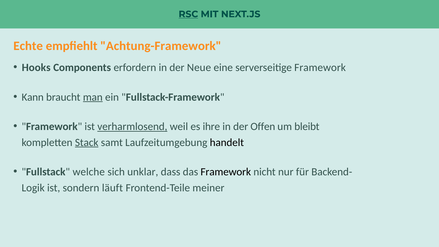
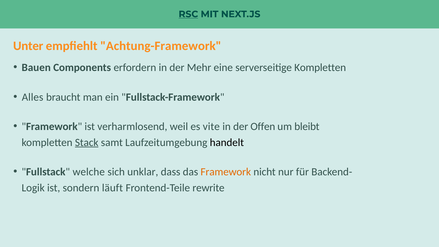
Echte: Echte -> Unter (28, 46)
Hooks: Hooks -> Bauen (36, 68)
Neue: Neue -> Mehr (199, 68)
serverseitige Framework: Framework -> Kompletten (320, 68)
Kann: Kann -> Alles (33, 97)
man underline: present -> none (93, 97)
verharmlosend underline: present -> none (132, 127)
ihre: ihre -> vite (211, 127)
Framework colour: black -> orange (226, 172)
meiner: meiner -> rewrite (209, 188)
